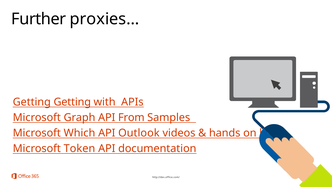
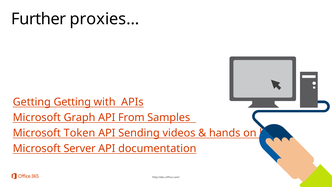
Which: Which -> Token (79, 133)
Outlook: Outlook -> Sending (139, 133)
Token: Token -> Server (80, 148)
